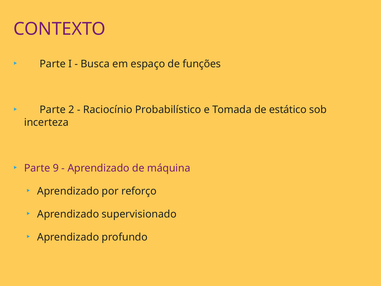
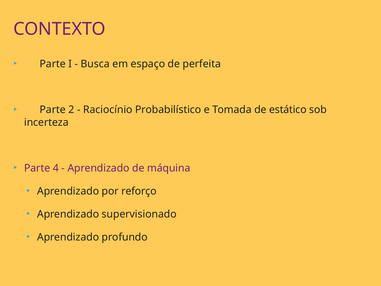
funções: funções -> perfeita (202, 64)
9: 9 -> 4 (56, 168)
